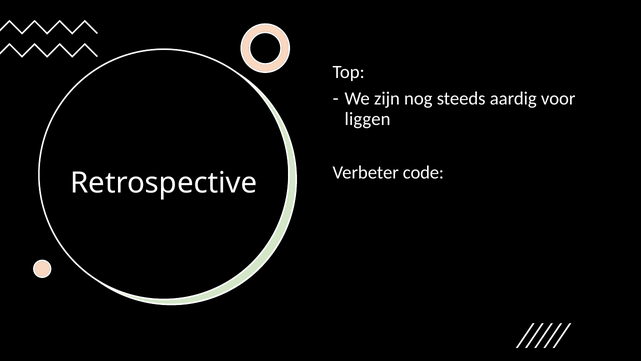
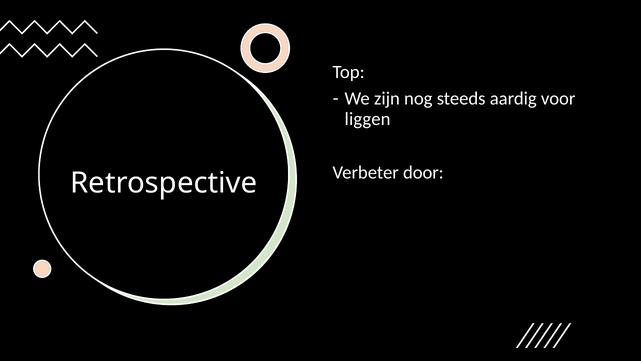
code: code -> door (423, 172)
